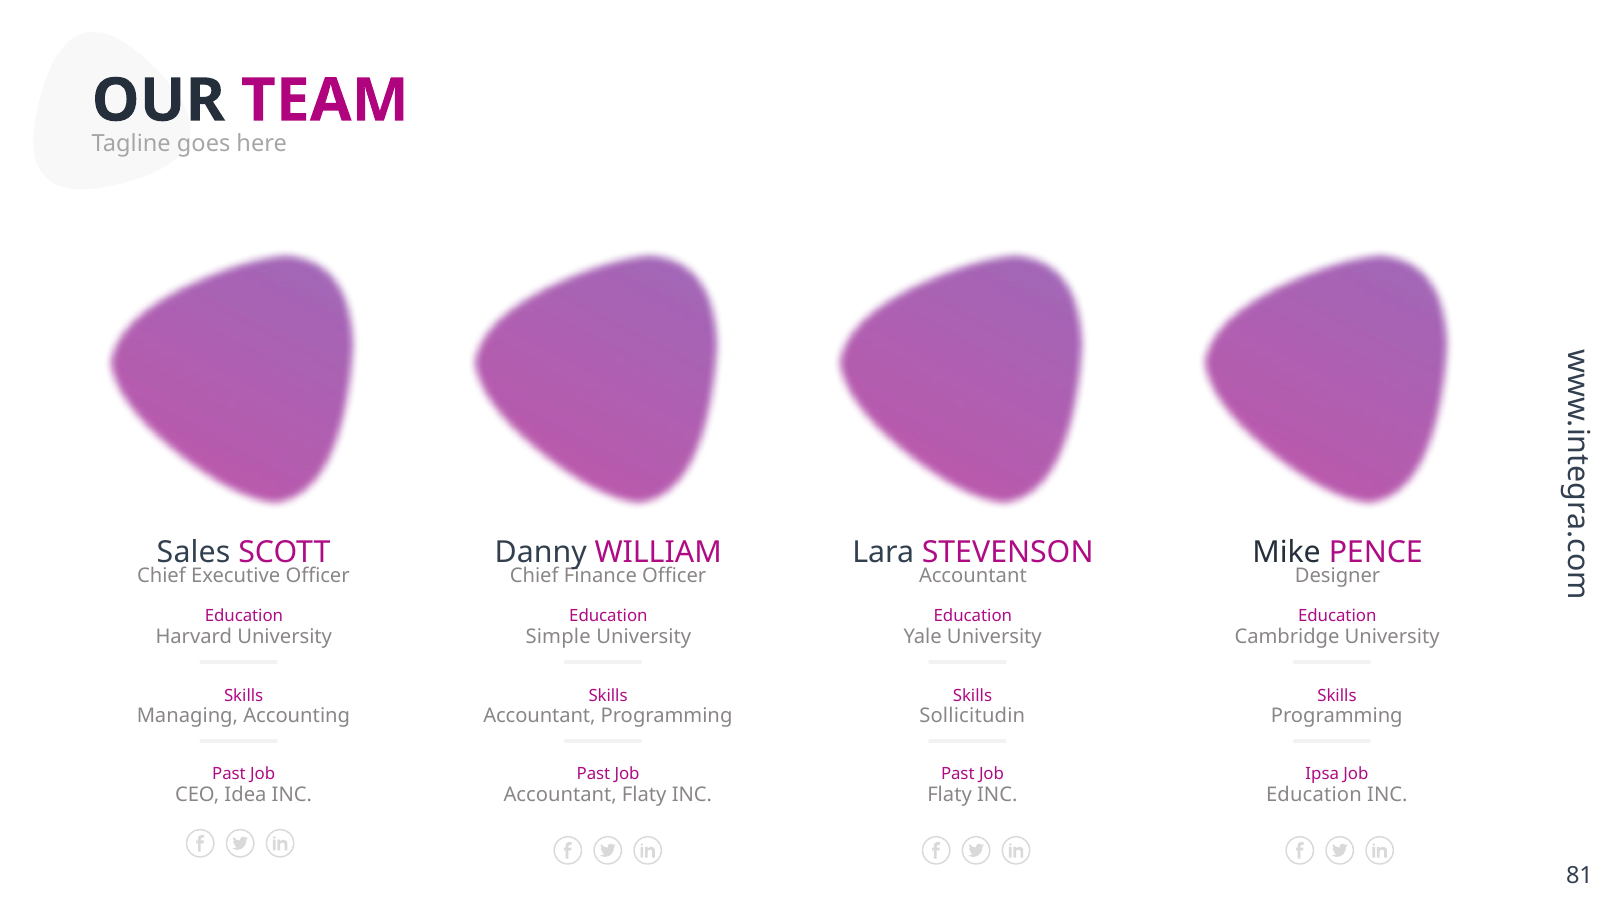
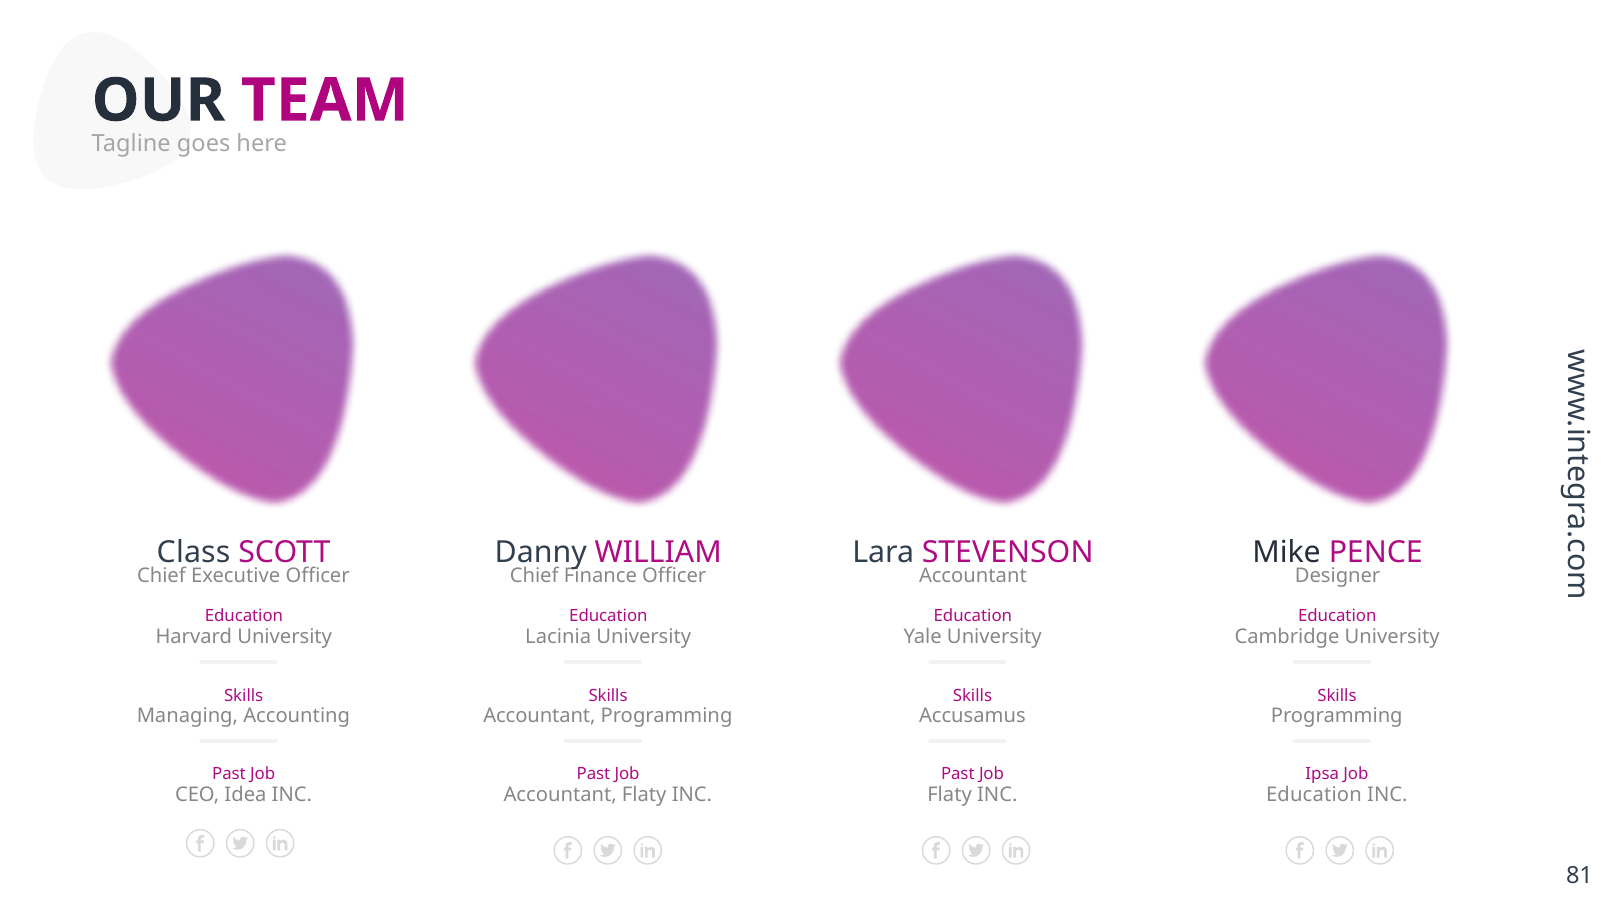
Sales: Sales -> Class (194, 552)
Simple: Simple -> Lacinia (558, 636)
Sollicitudin: Sollicitudin -> Accusamus (972, 716)
